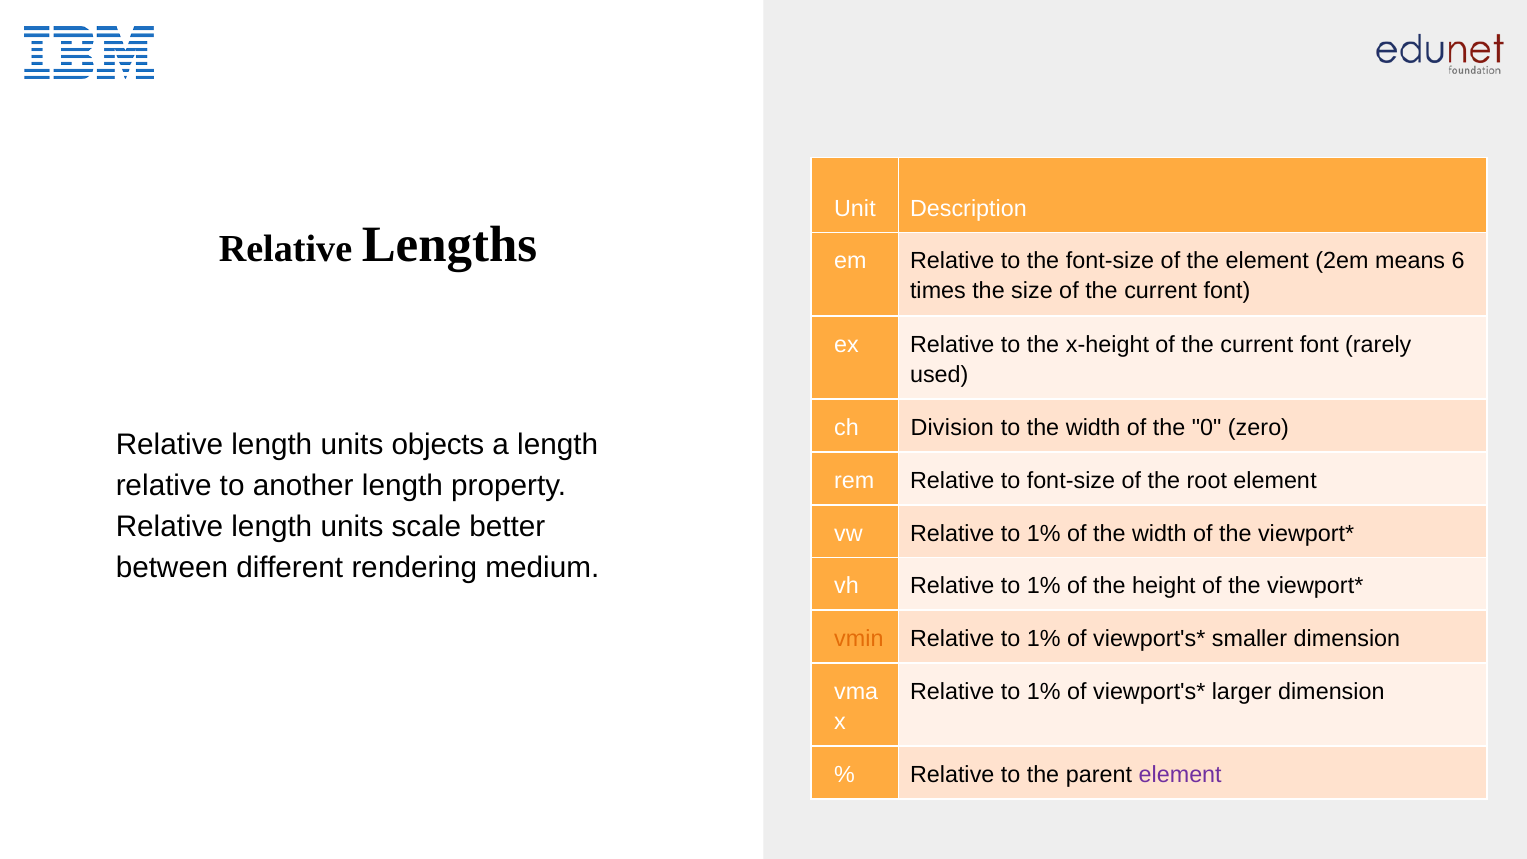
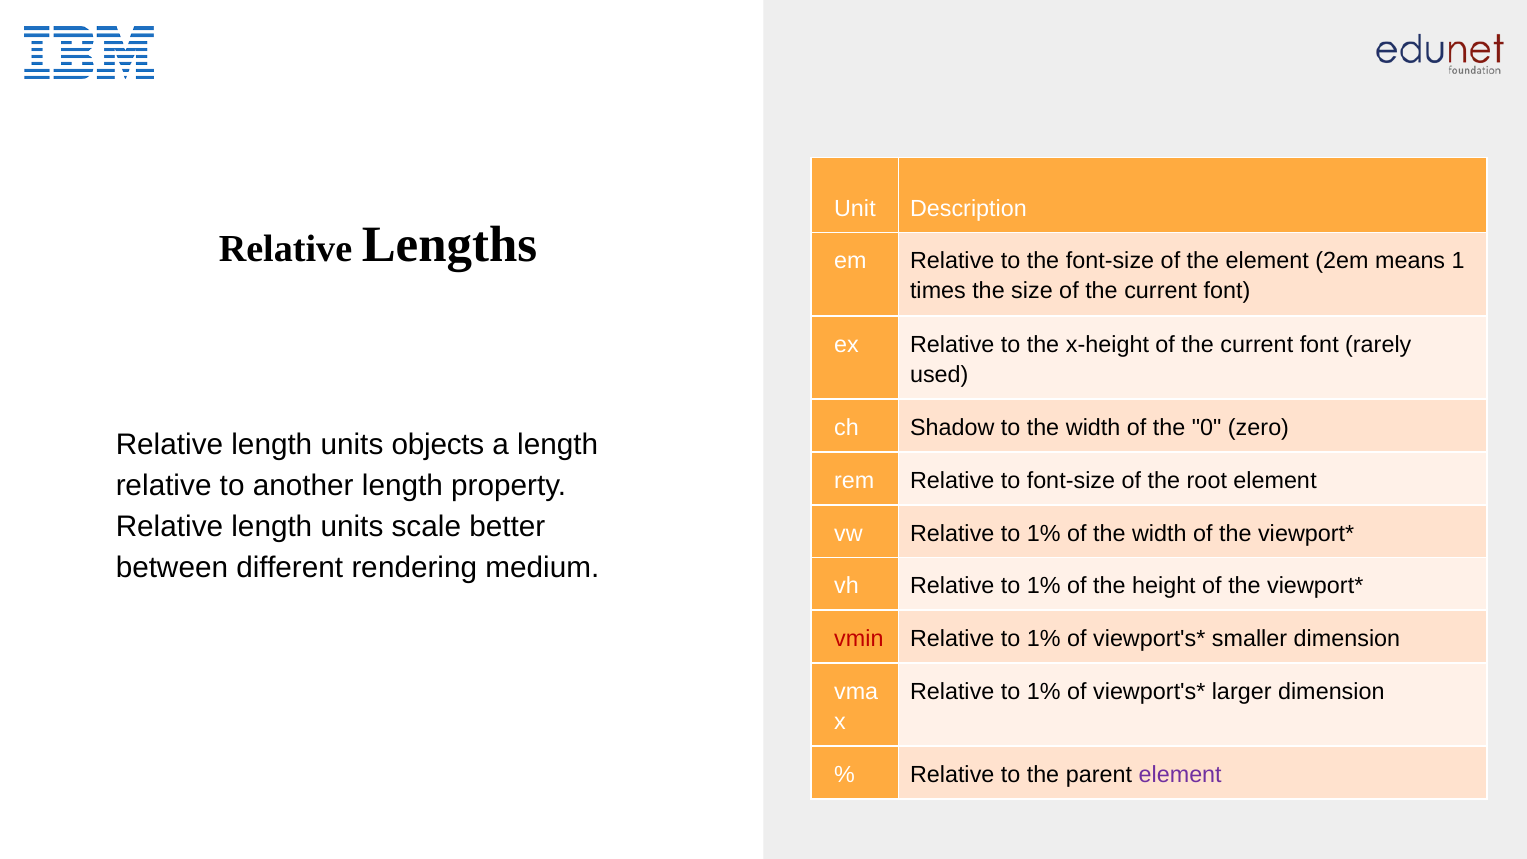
6: 6 -> 1 (1458, 261)
Division: Division -> Shadow (952, 428)
vmin colour: orange -> red (859, 639)
